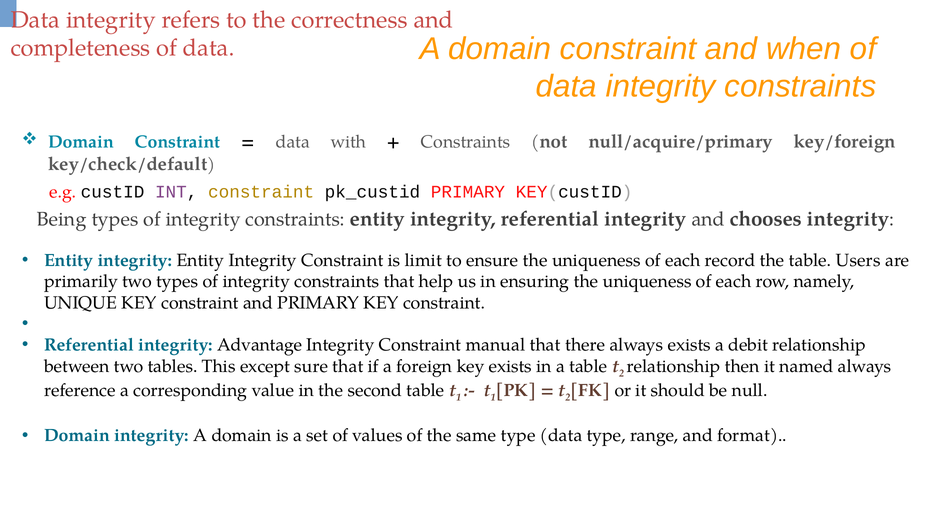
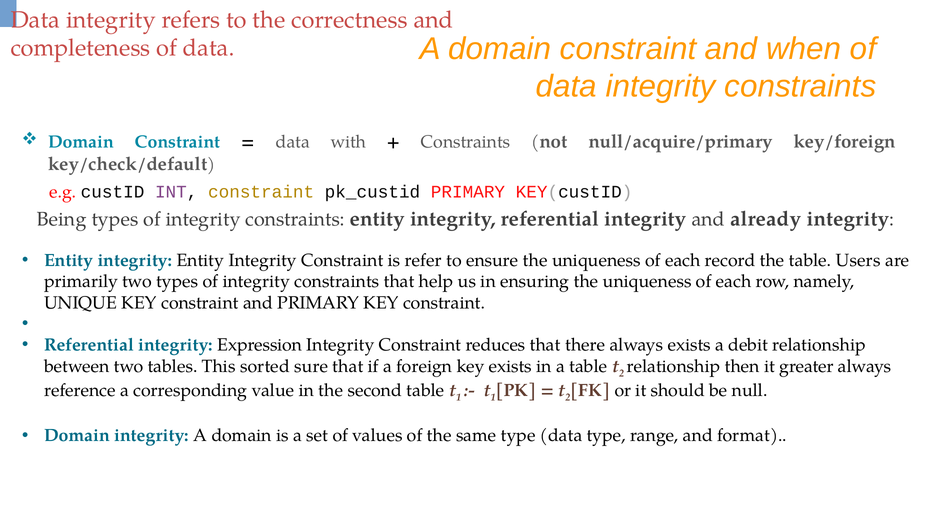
chooses: chooses -> already (766, 219)
limit: limit -> refer (423, 260)
Advantage: Advantage -> Expression (260, 345)
manual: manual -> reduces (496, 345)
except: except -> sorted (265, 367)
named: named -> greater (807, 367)
